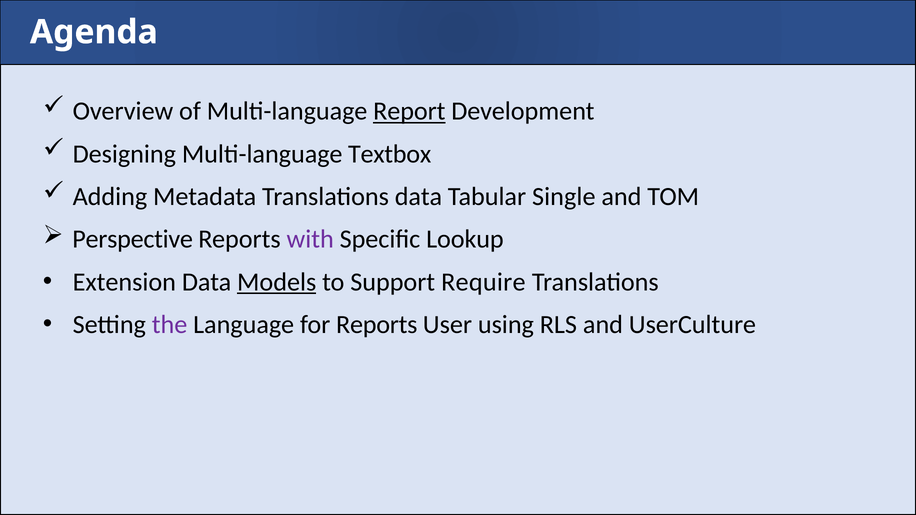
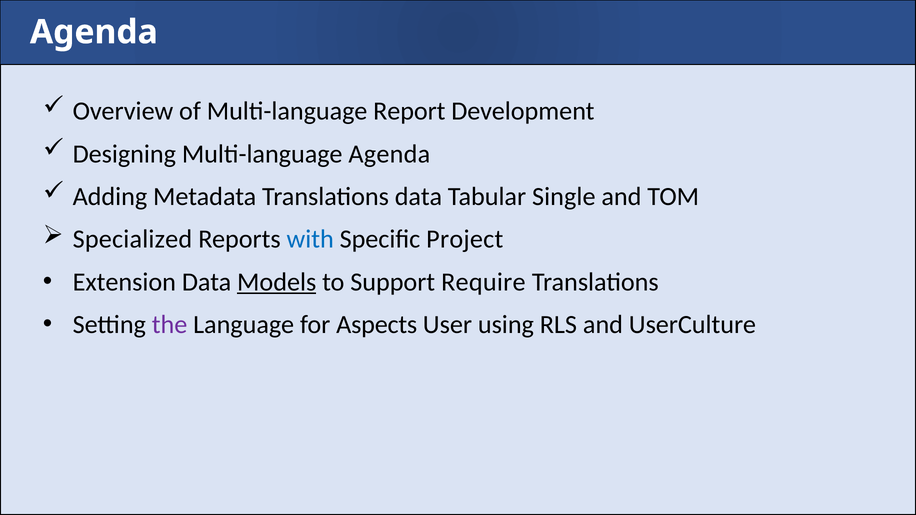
Report underline: present -> none (409, 111)
Multi-language Textbox: Textbox -> Agenda (389, 154)
Perspective: Perspective -> Specialized (132, 239)
with colour: purple -> blue (310, 239)
Lookup: Lookup -> Project (465, 239)
for Reports: Reports -> Aspects (377, 325)
